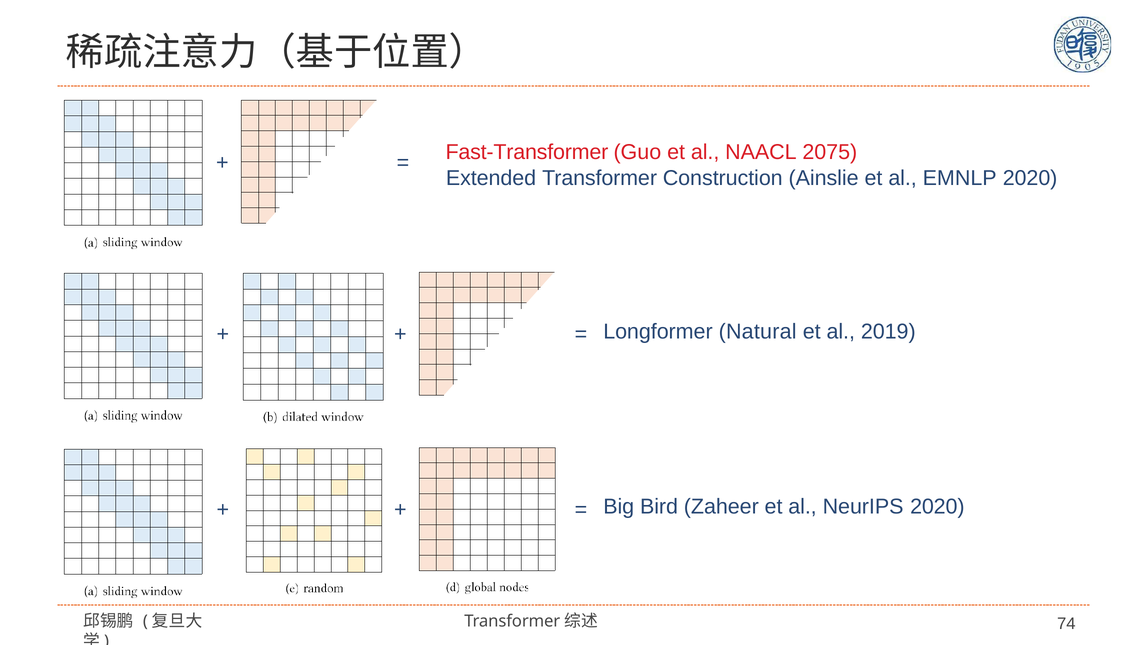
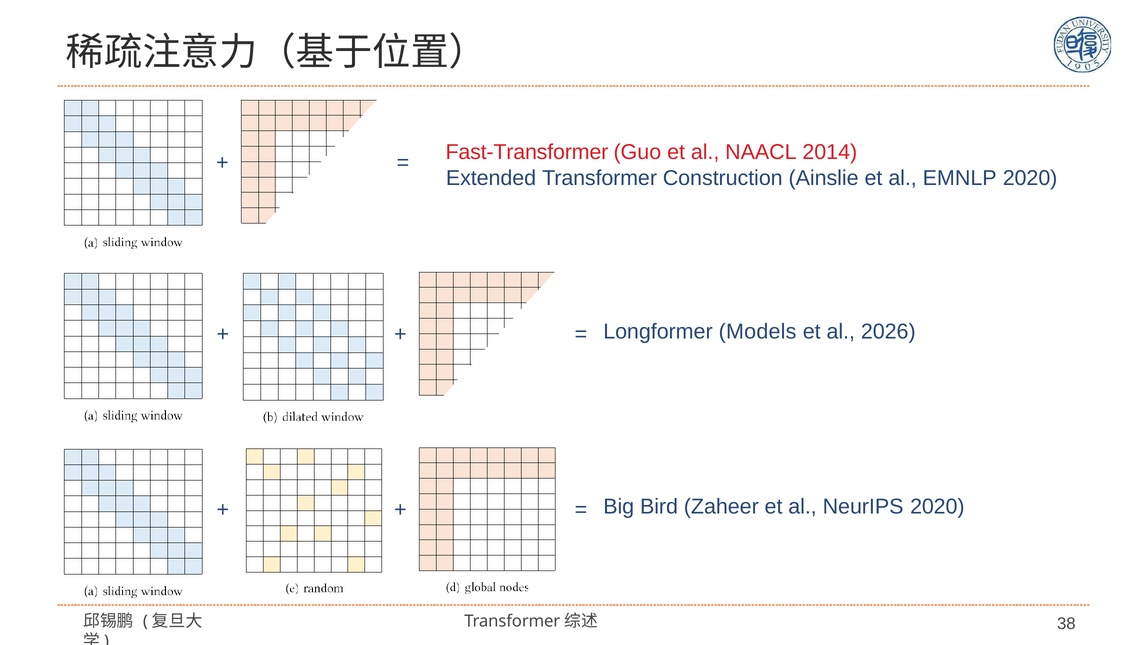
2075: 2075 -> 2014 (830, 152)
Natural: Natural -> Models (758, 332)
2019: 2019 -> 2026 (888, 332)
74: 74 -> 38 (1066, 624)
